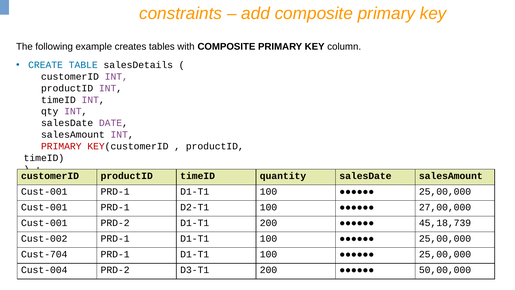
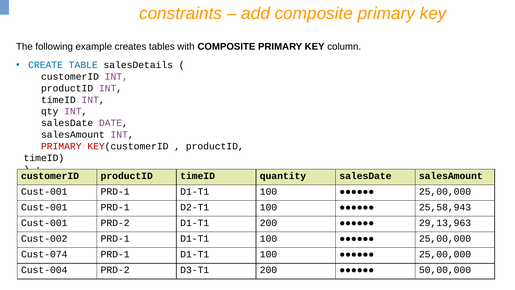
27,00,000: 27,00,000 -> 25,58,943 (445, 207)
45,18,739: 45,18,739 -> 29,13,963 (445, 223)
Cust-704: Cust-704 -> Cust-074 (44, 254)
